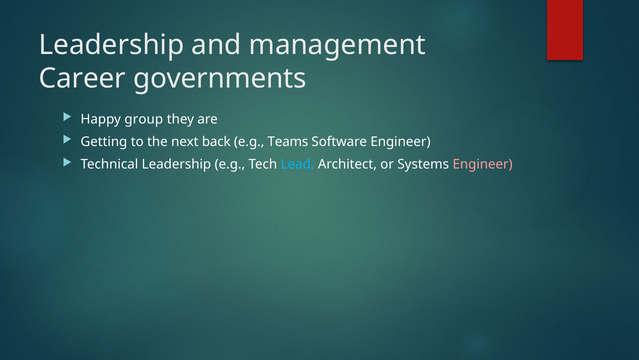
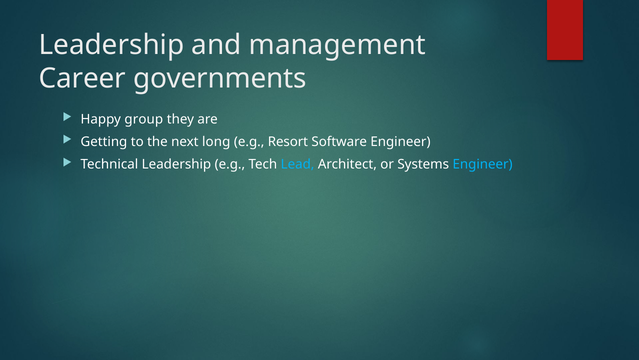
back: back -> long (216, 142)
Teams: Teams -> Resort (288, 142)
Engineer colour: pink -> light blue (483, 164)
